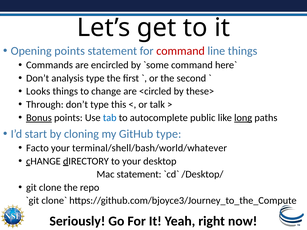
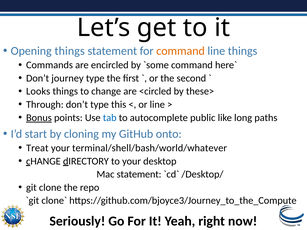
Opening points: points -> things (70, 51)
command colour: red -> orange (181, 51)
analysis: analysis -> journey (67, 78)
or talk: talk -> line (157, 105)
long underline: present -> none (243, 118)
GitHub type: type -> onto (169, 134)
Facto: Facto -> Treat (37, 148)
